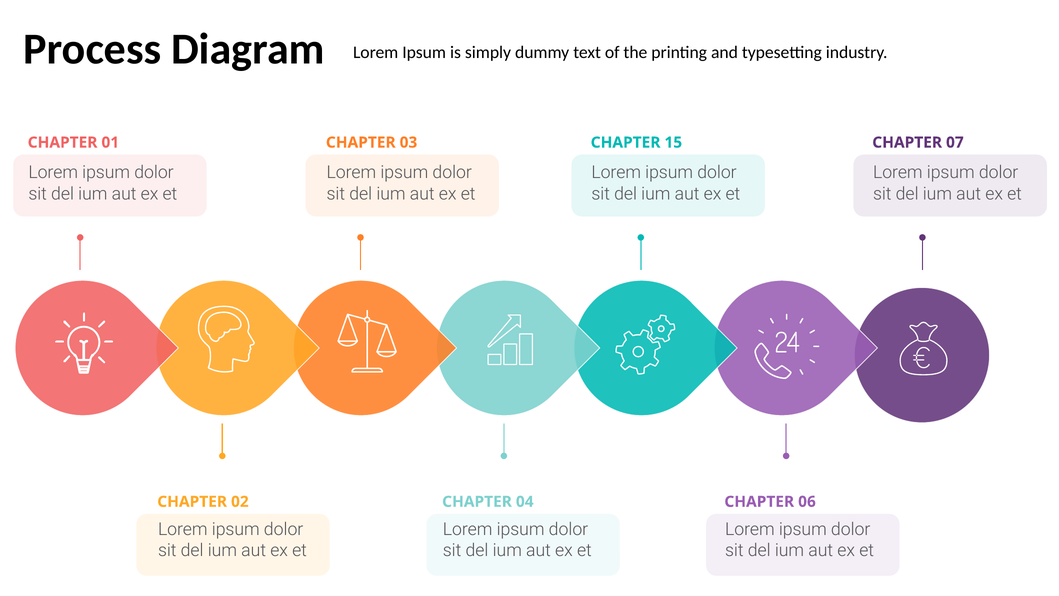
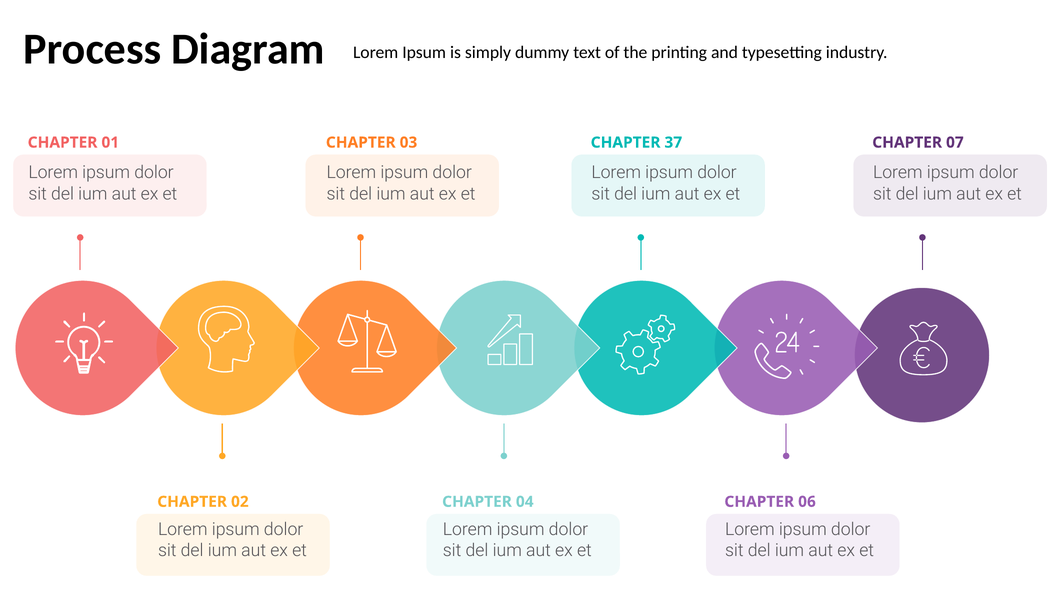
15: 15 -> 37 (673, 142)
